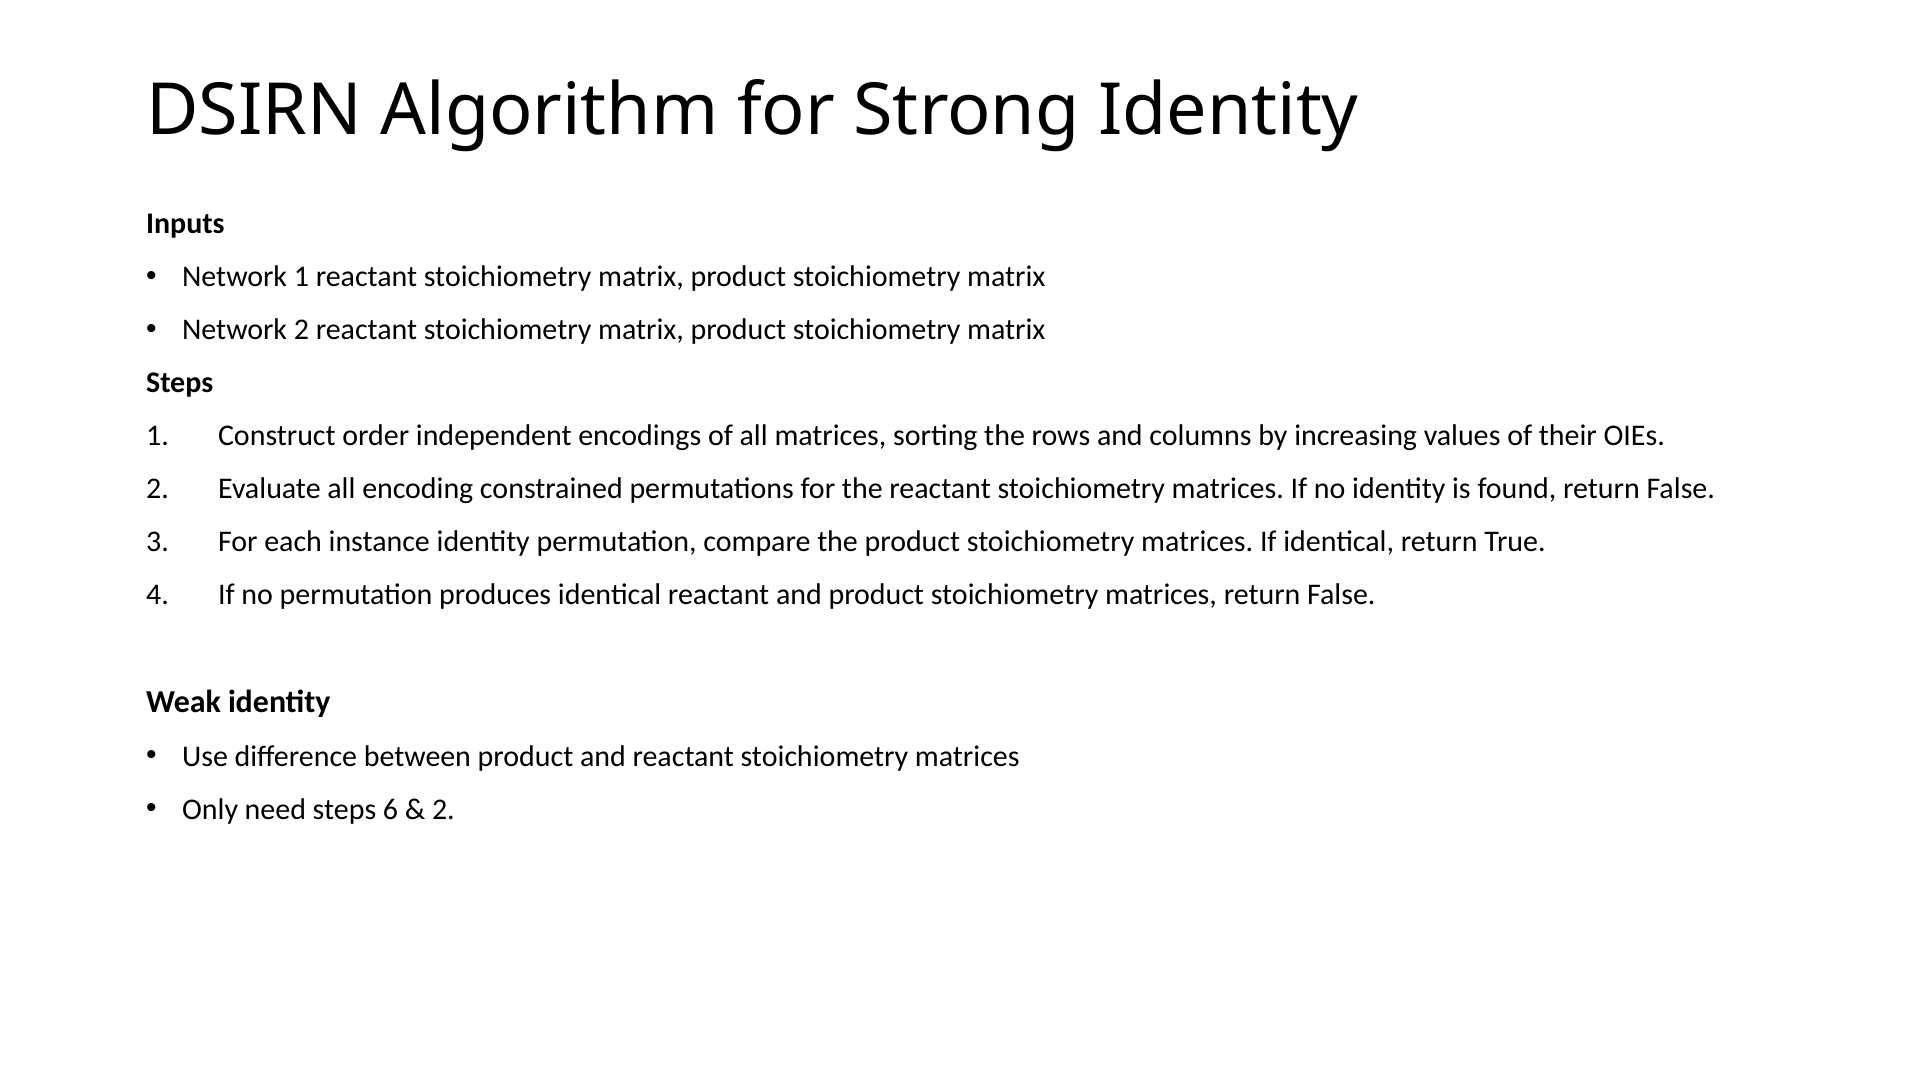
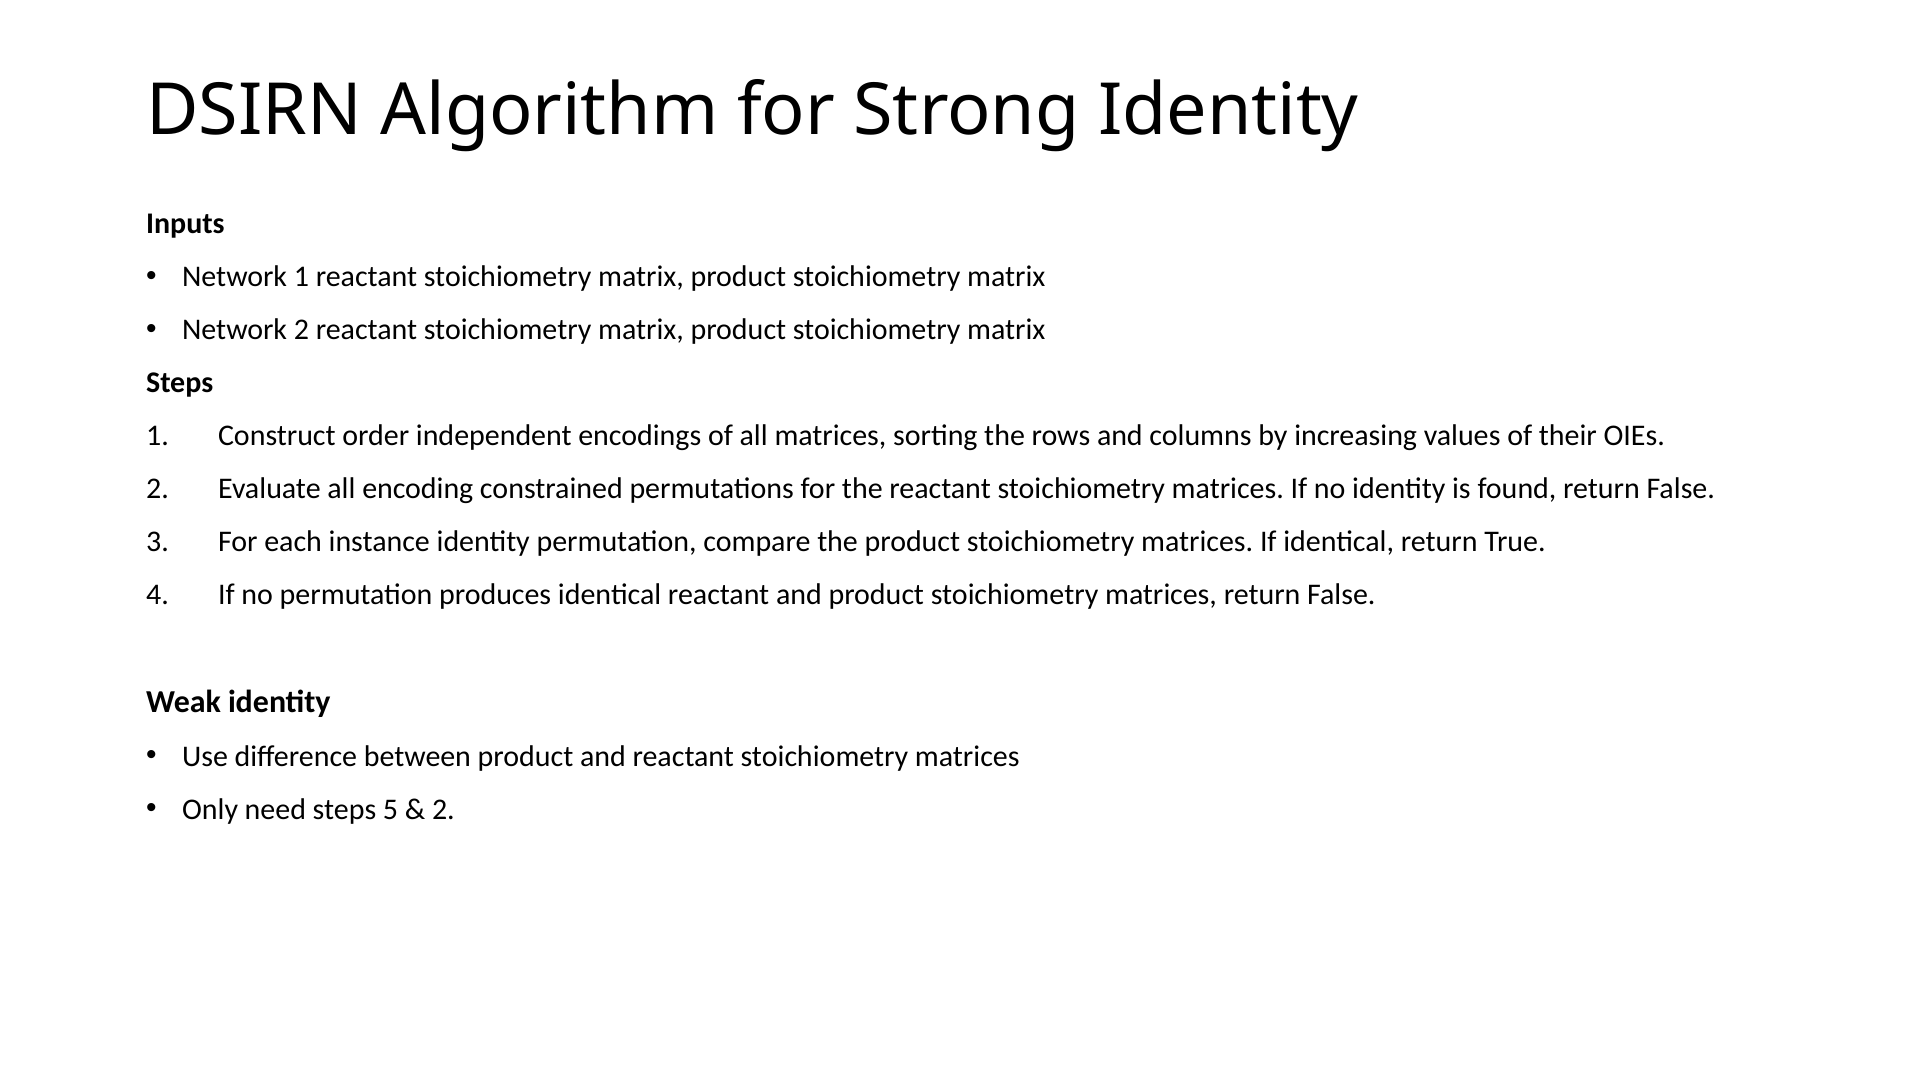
6: 6 -> 5 (391, 809)
